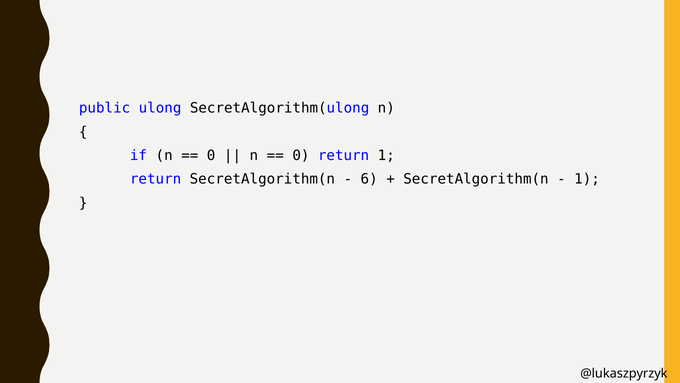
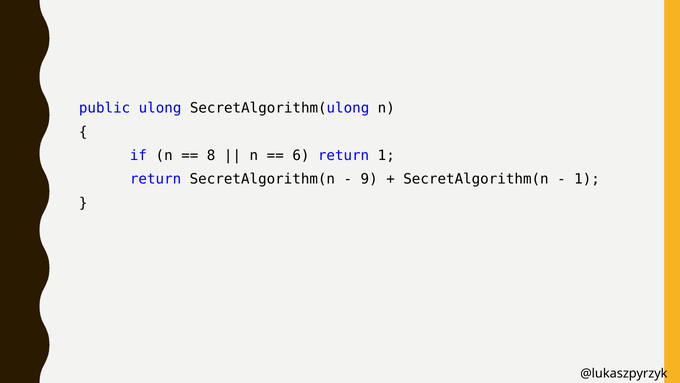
0: 0 -> 8 (211, 155)
0: 0 -> 6 (301, 155)
6: 6 -> 9 (369, 179)
